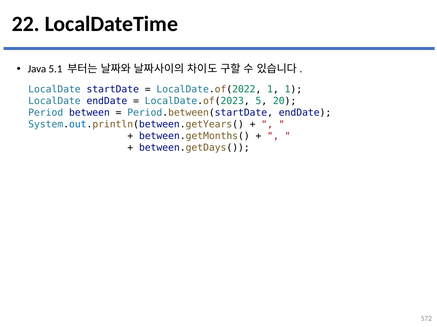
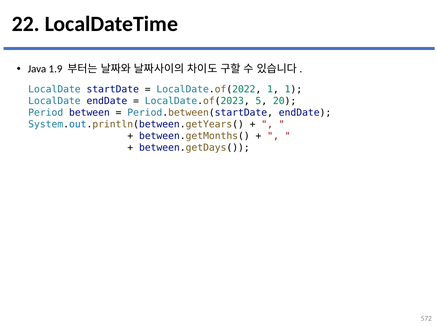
5.1: 5.1 -> 1.9 (55, 69)
